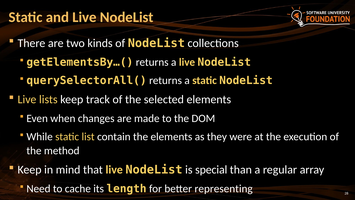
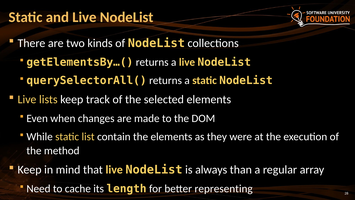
special: special -> always (211, 170)
